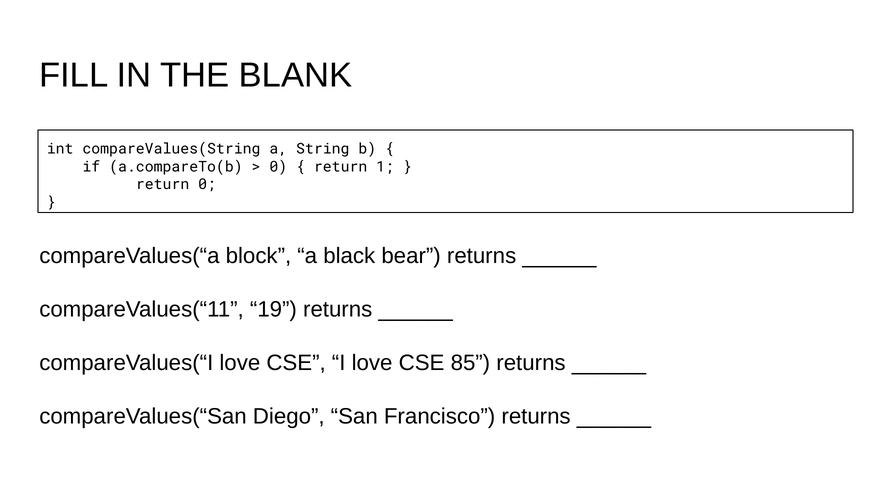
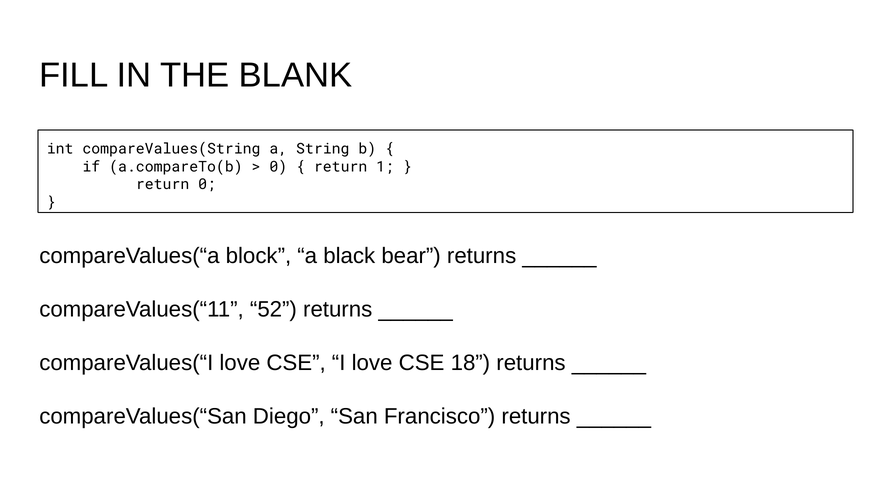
19: 19 -> 52 (273, 309)
85: 85 -> 18 (470, 363)
